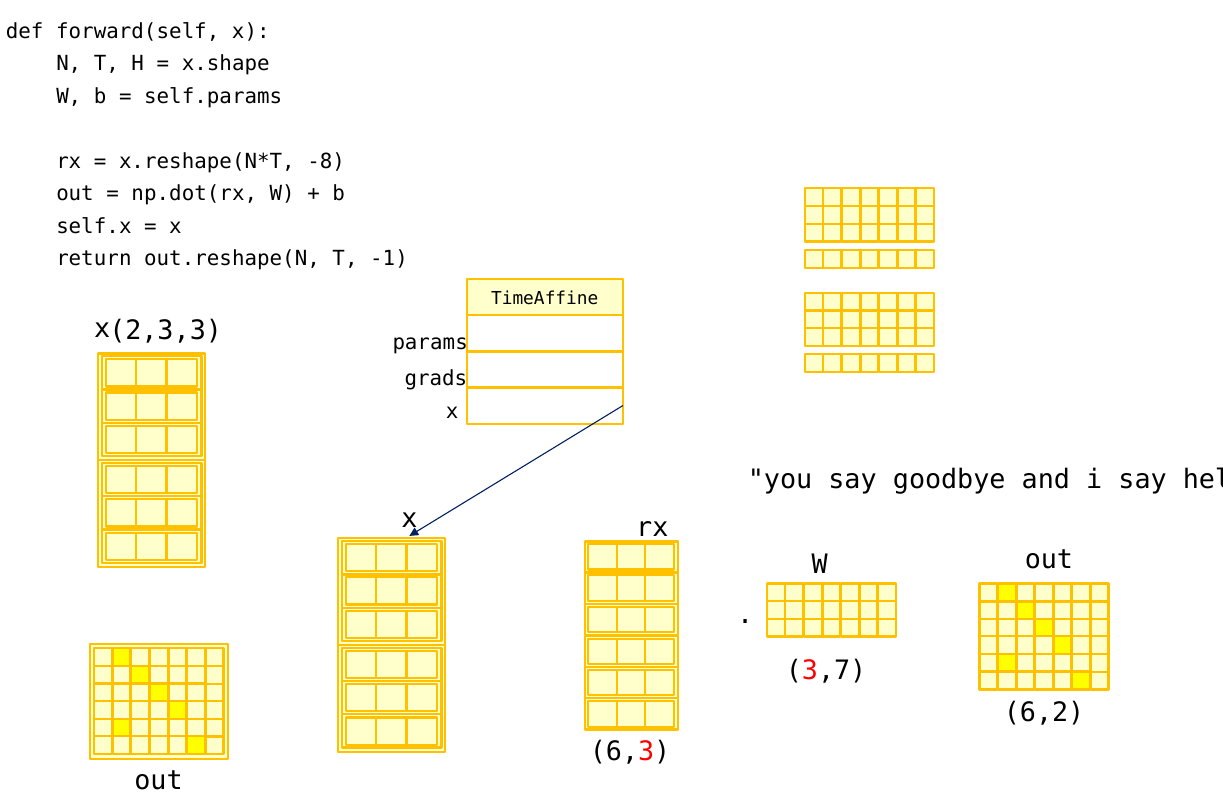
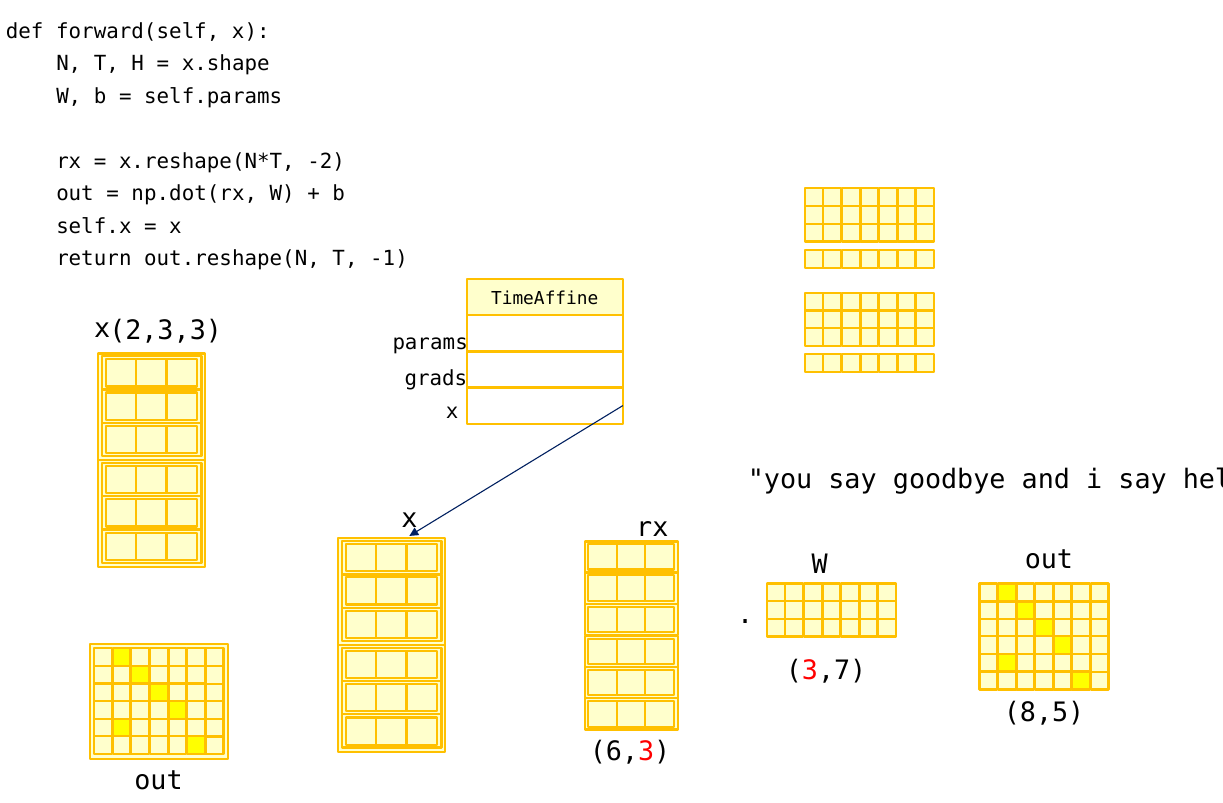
-8: -8 -> -2 (326, 161)
6,2: 6,2 -> 8,5 (1044, 713)
